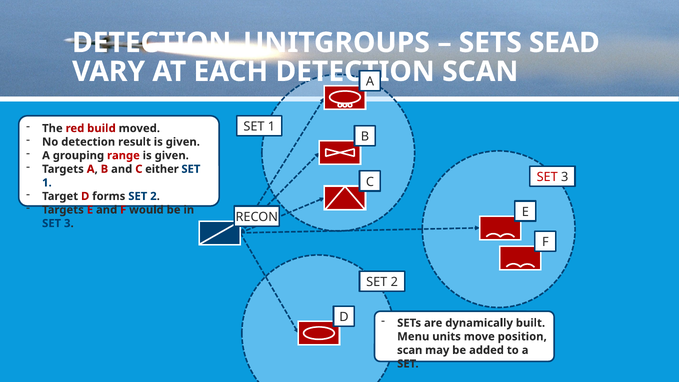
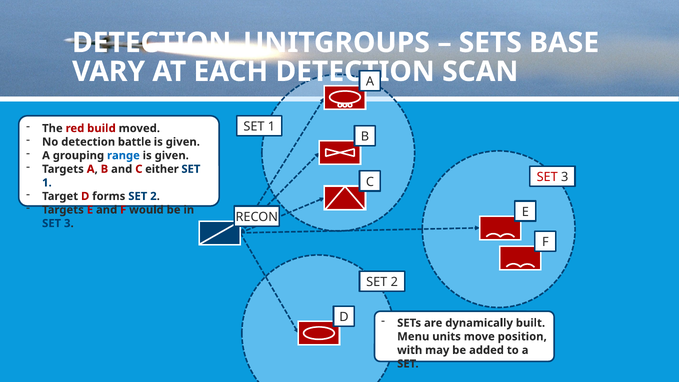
SEAD: SEAD -> BASE (564, 43)
result: result -> battle (135, 142)
range colour: red -> blue (123, 155)
scan: scan -> with (410, 350)
